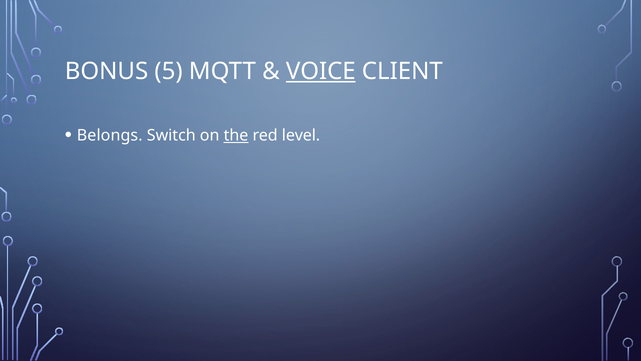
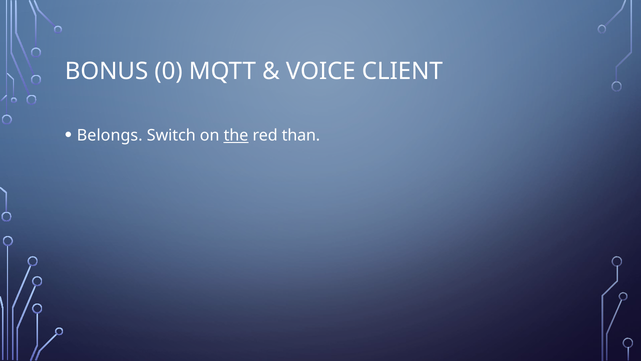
5: 5 -> 0 (169, 71)
VOICE underline: present -> none (321, 71)
level: level -> than (301, 135)
